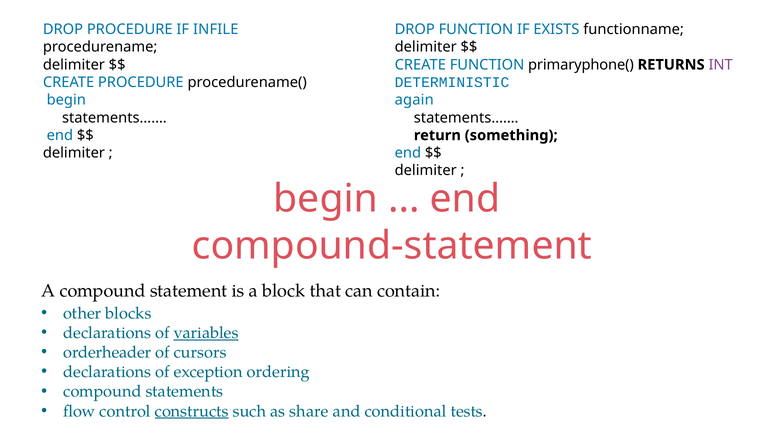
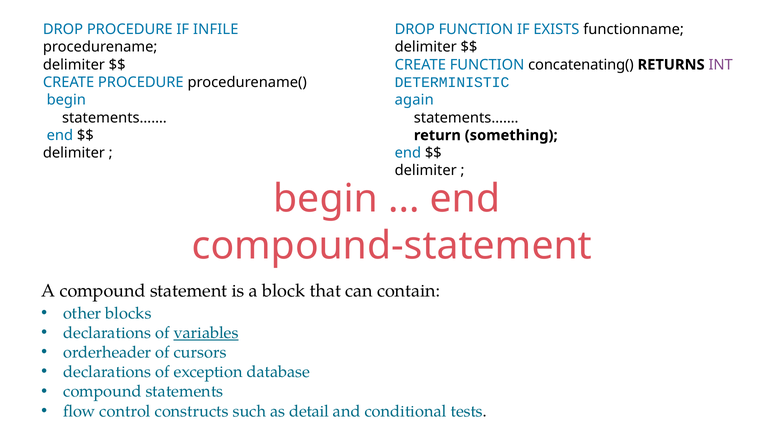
primaryphone(: primaryphone( -> concatenating( (581, 65)
ordering: ordering -> database (278, 372)
constructs underline: present -> none (192, 411)
share: share -> detail (309, 411)
